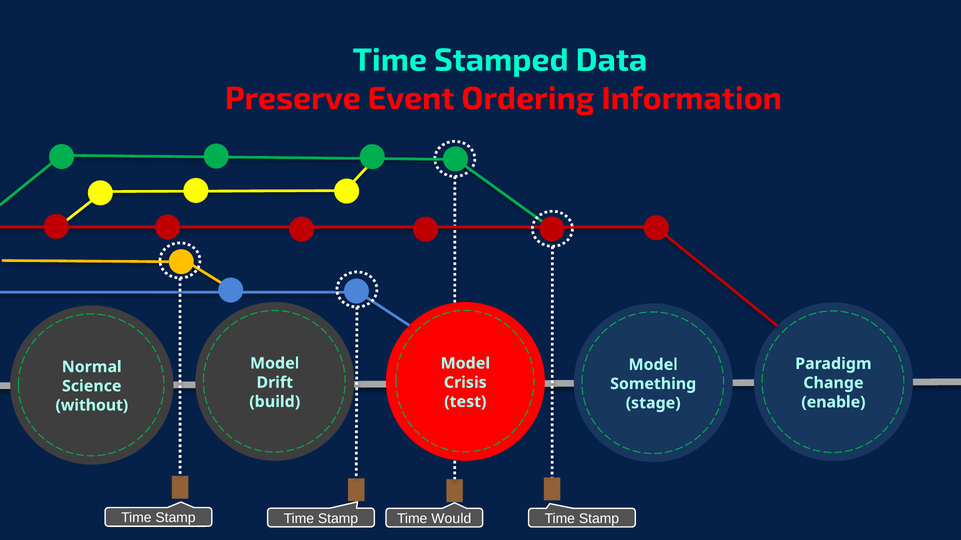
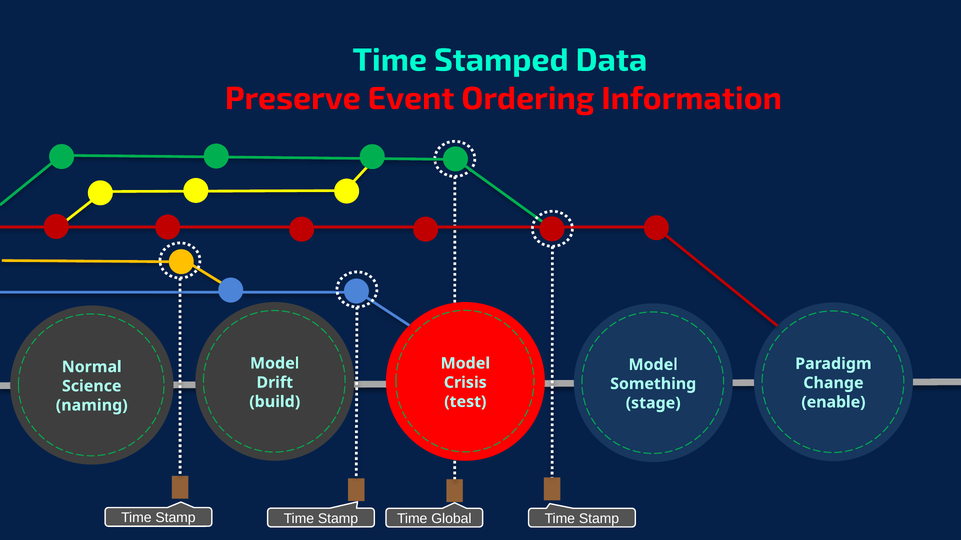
without: without -> naming (92, 406)
Would: Would -> Global (451, 519)
